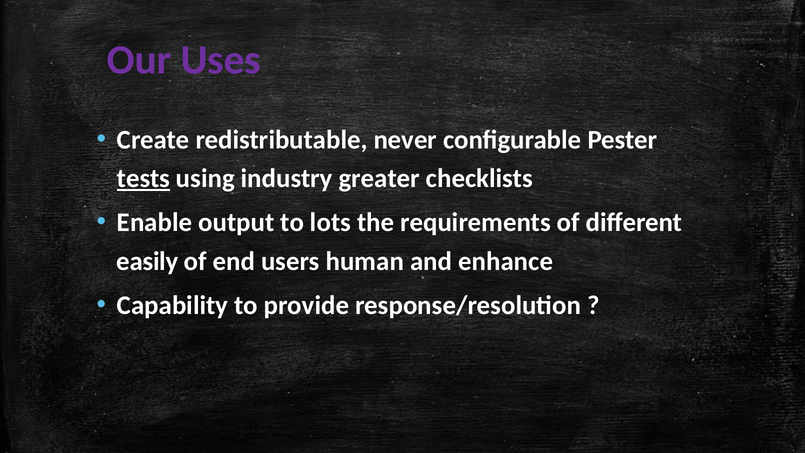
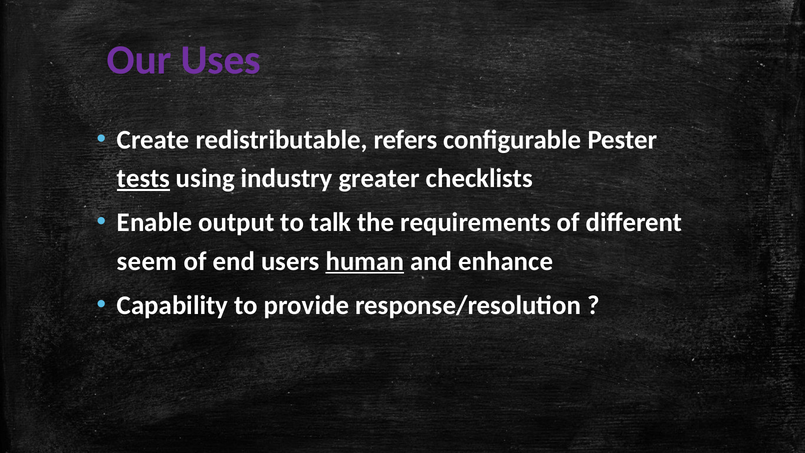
never: never -> refers (405, 140)
lots: lots -> talk (331, 222)
easily: easily -> seem (147, 261)
human underline: none -> present (365, 261)
